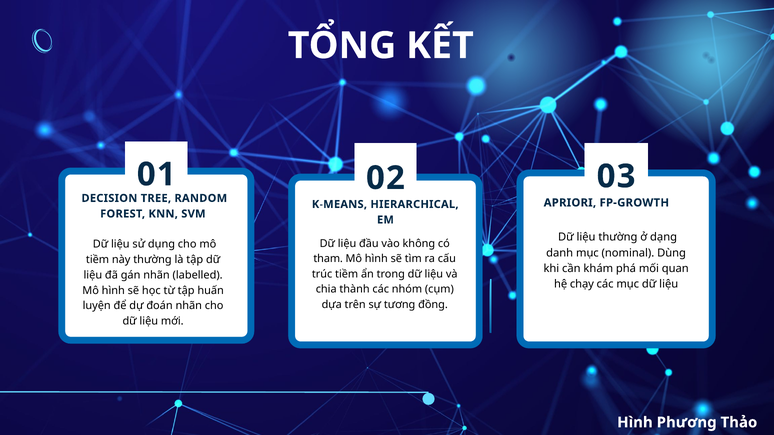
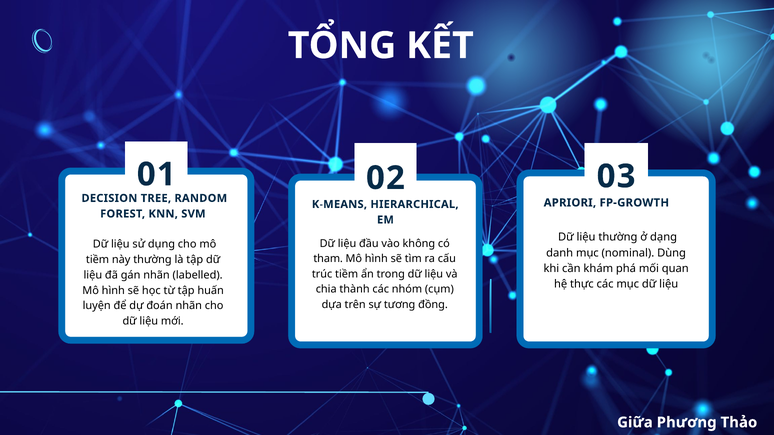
chạy: chạy -> thực (582, 284)
Hình: Hình -> Giữa (635, 423)
